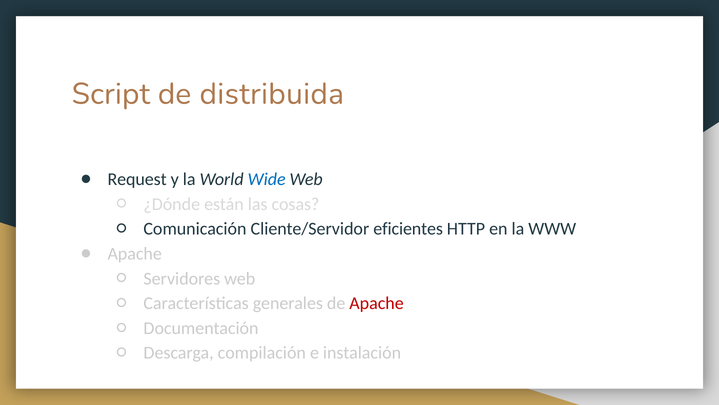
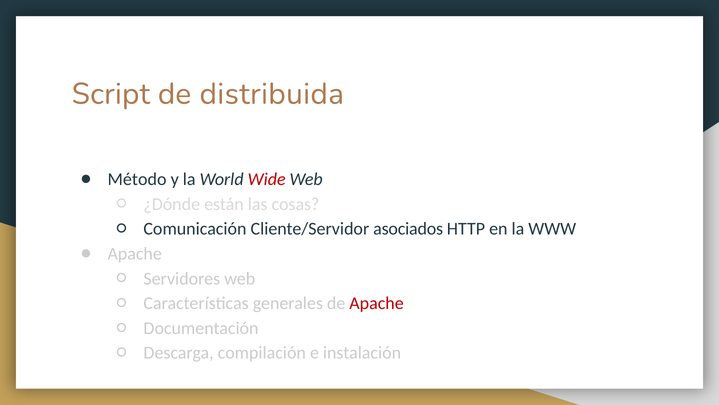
Request: Request -> Método (137, 179)
Wide colour: blue -> red (267, 179)
eficientes: eficientes -> asociados (408, 229)
